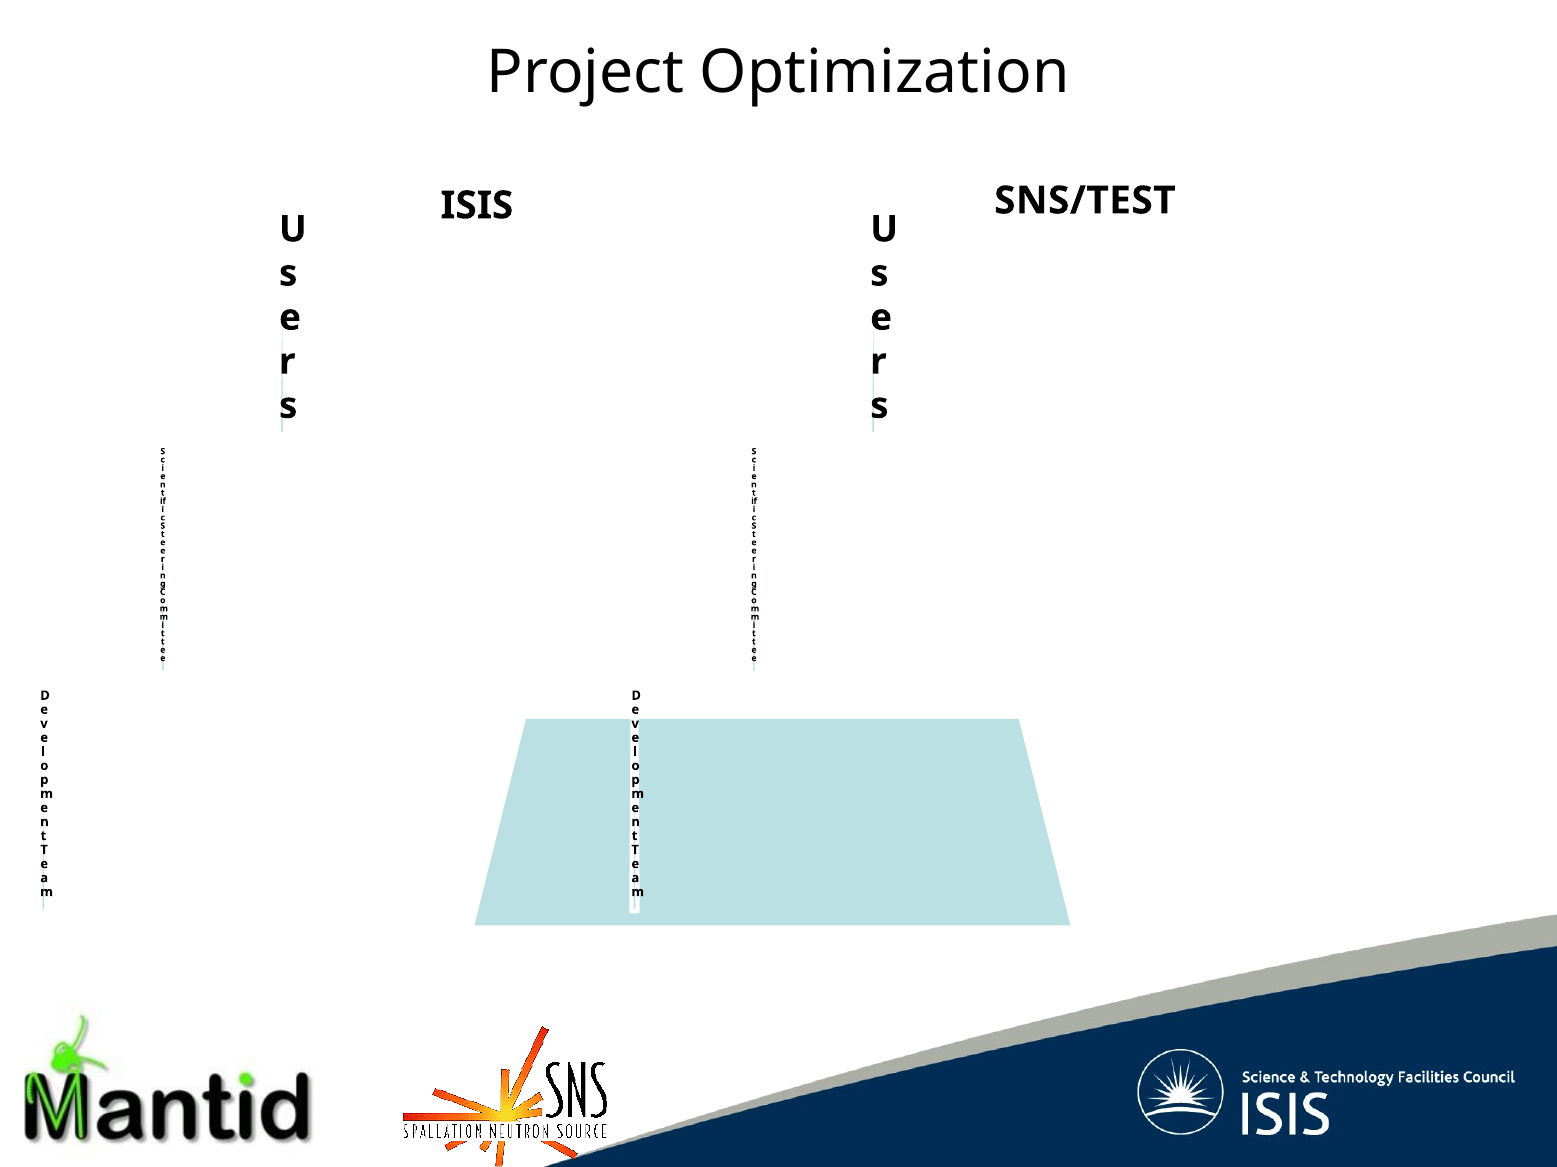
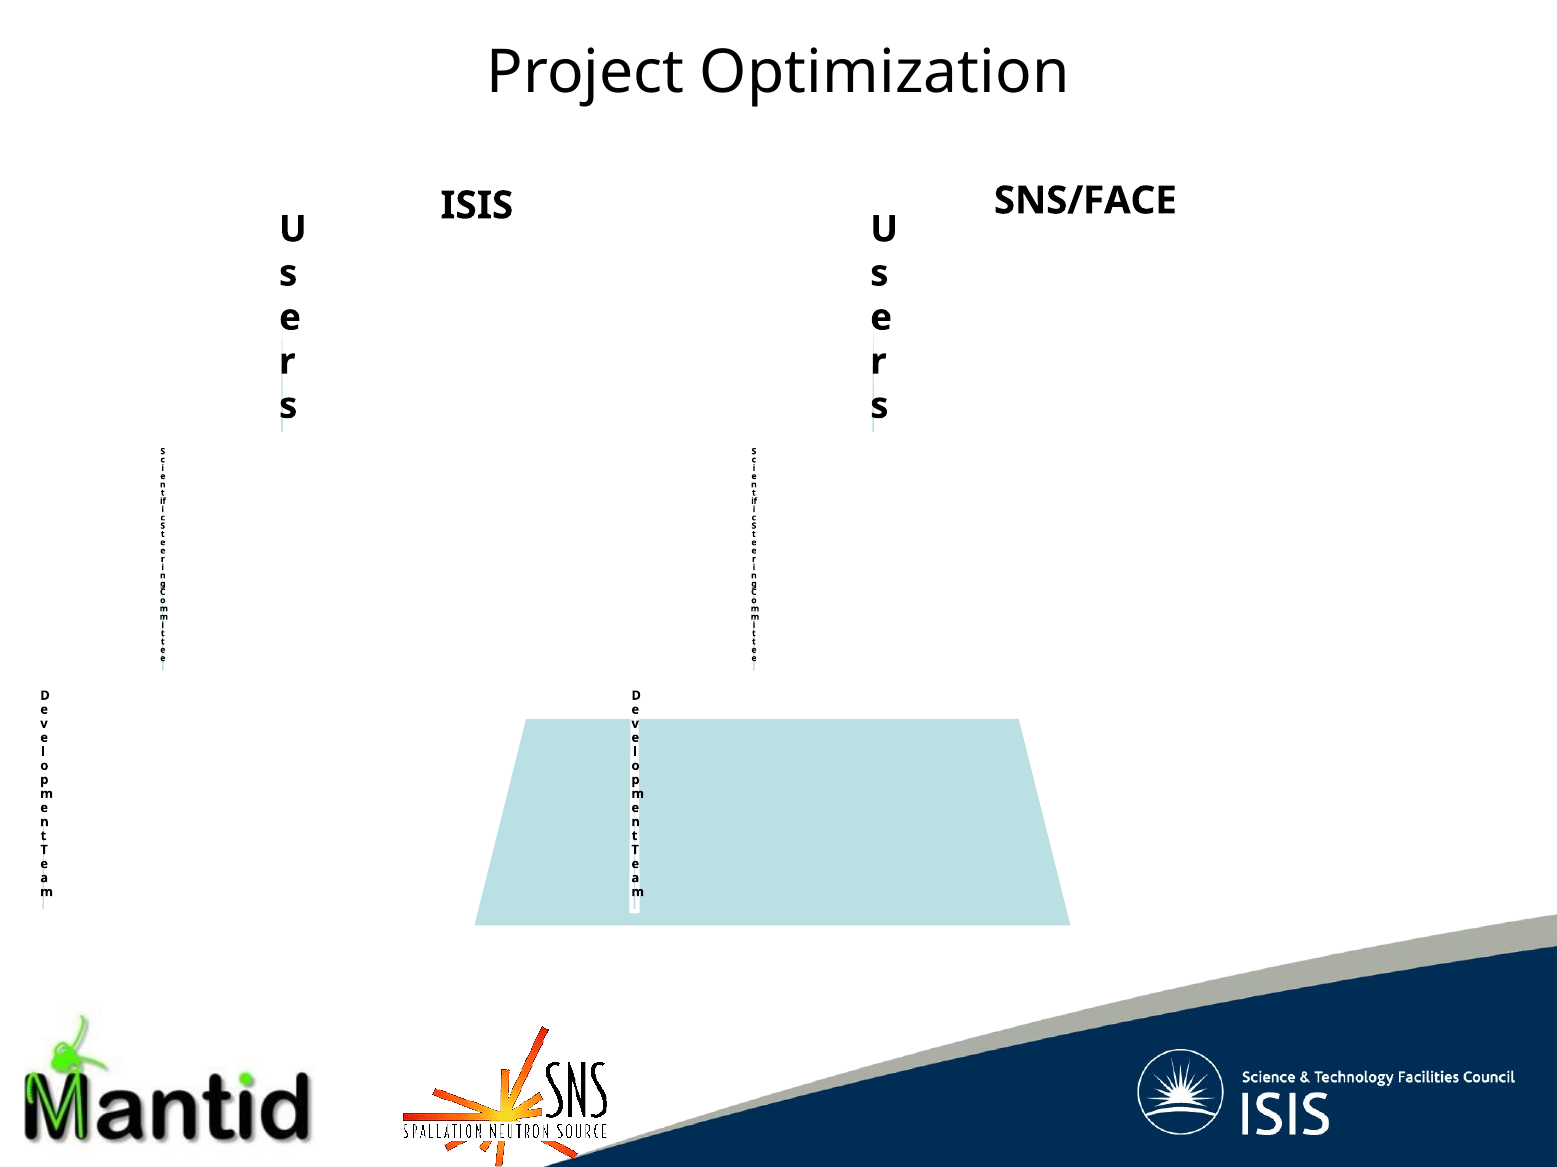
SNS/TEST: SNS/TEST -> SNS/FACE (1085, 201)
